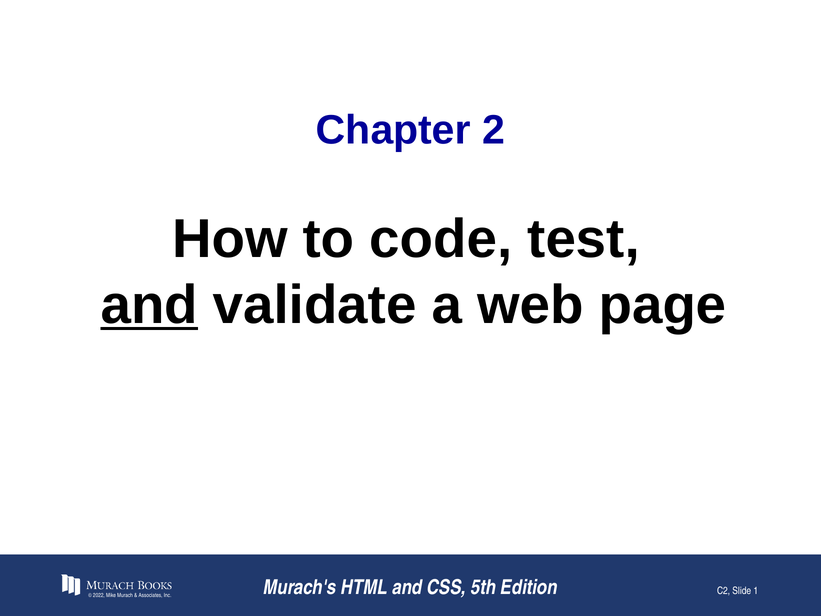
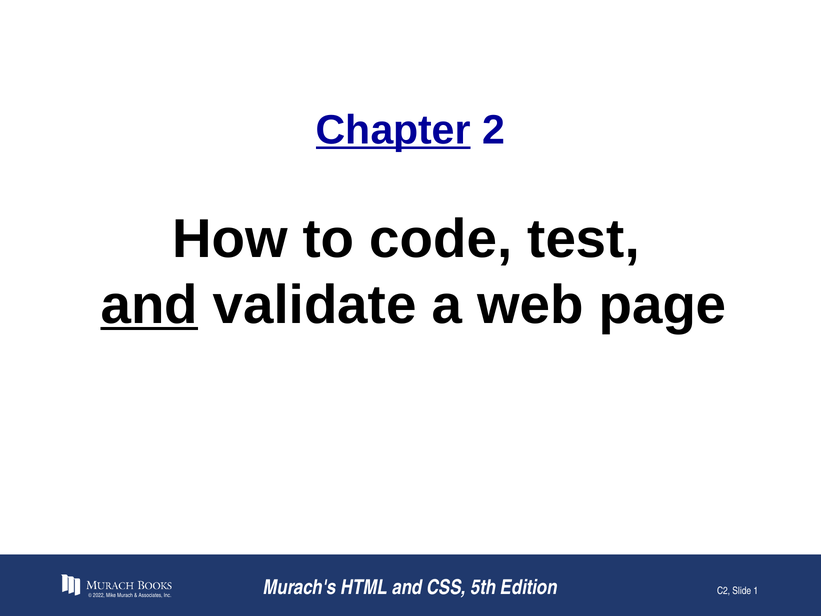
Chapter underline: none -> present (393, 130)
